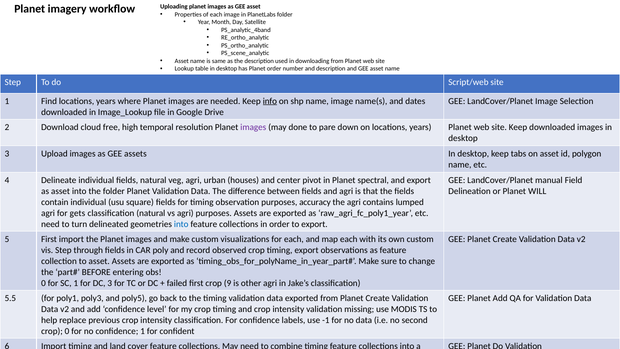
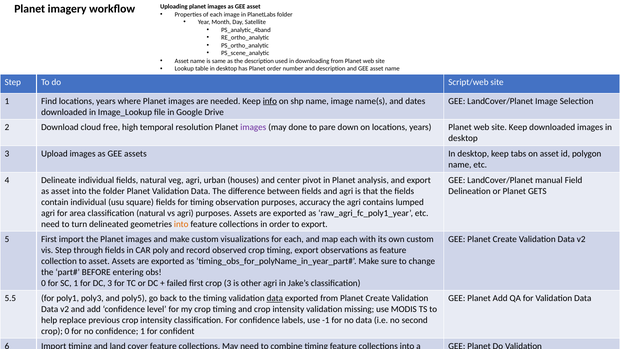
spectral: spectral -> analysis (373, 180)
WILL: WILL -> GETS (537, 191)
gets: gets -> area (78, 213)
into colour: blue -> orange (181, 224)
crop 9: 9 -> 3 (228, 283)
data underline: none -> present (275, 298)
